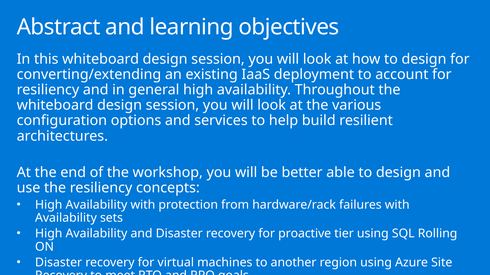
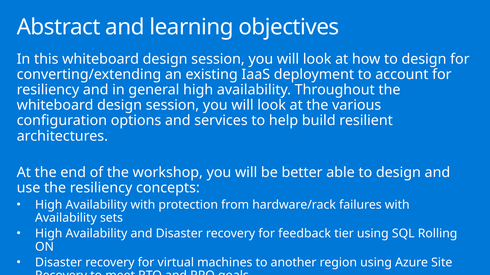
proactive: proactive -> feedback (305, 234)
